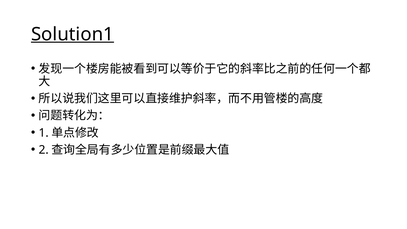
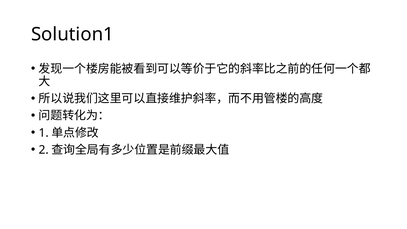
Solution1 underline: present -> none (72, 34)
